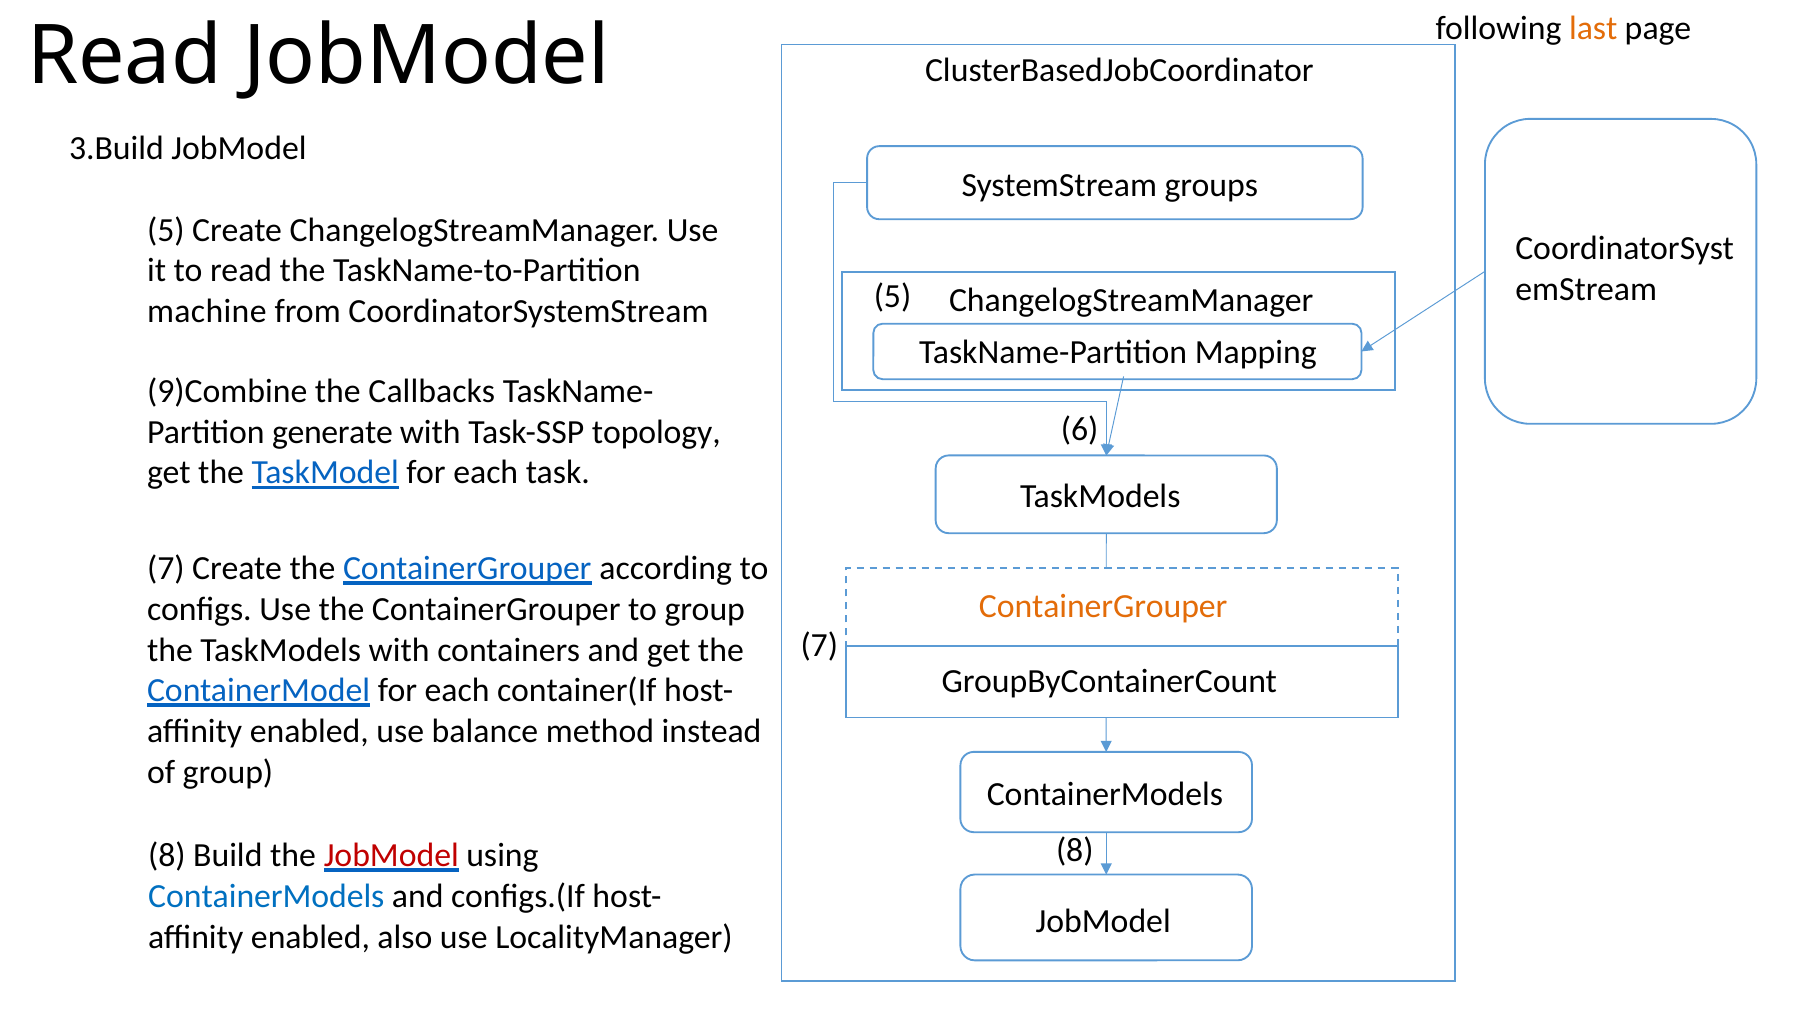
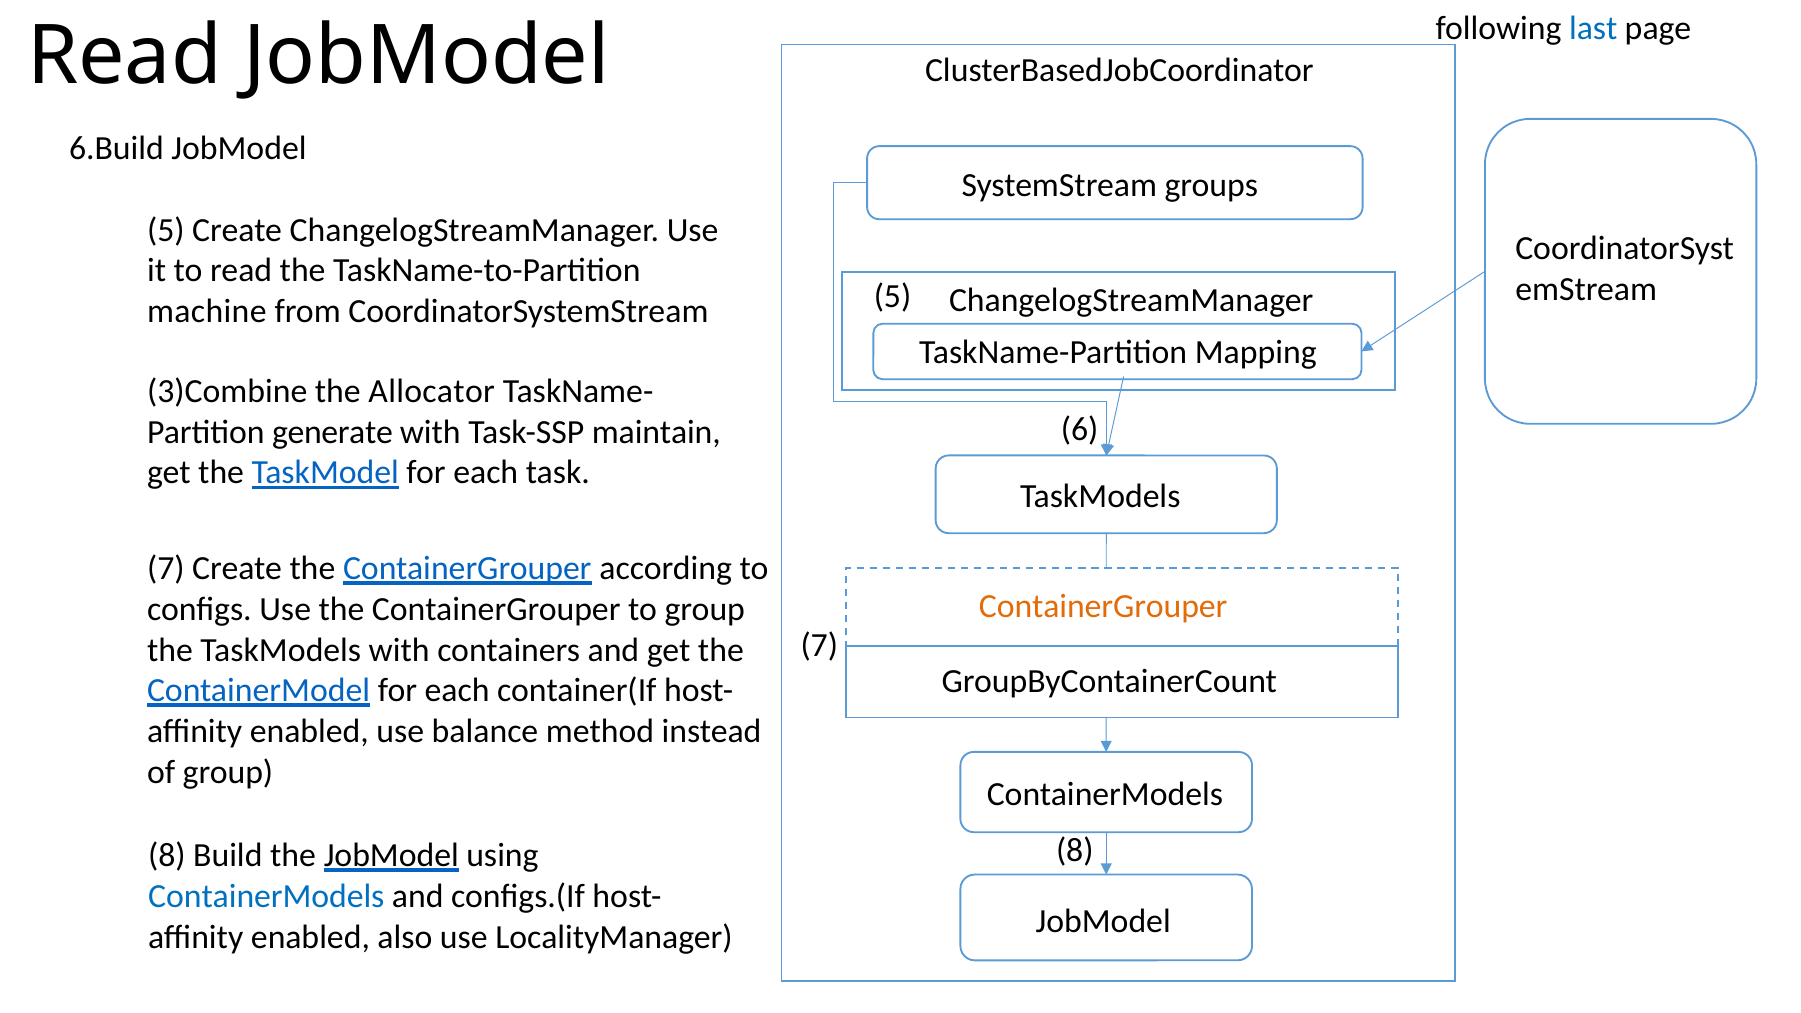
last colour: orange -> blue (1593, 29)
3.Build: 3.Build -> 6.Build (116, 148)
9)Combine: 9)Combine -> 3)Combine (227, 392)
Callbacks: Callbacks -> Allocator (432, 392)
topology: topology -> maintain (656, 432)
JobModel colour: red -> black (391, 855)
